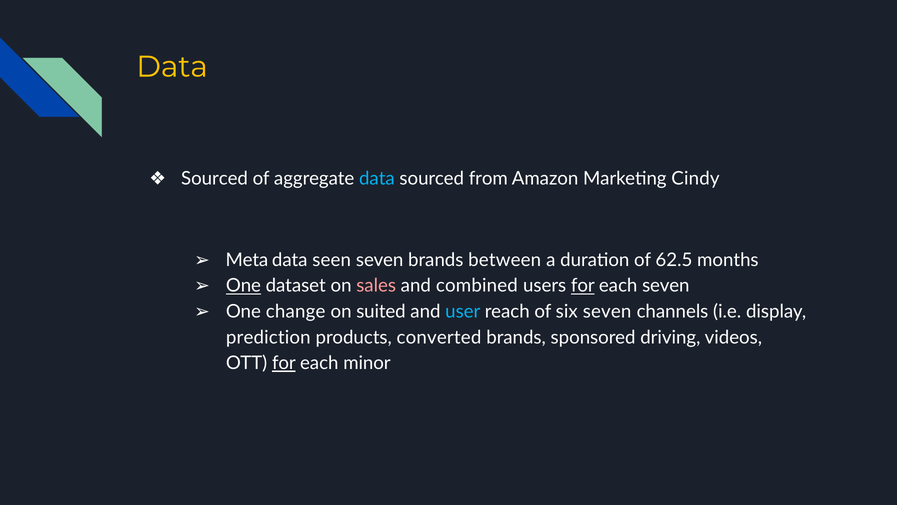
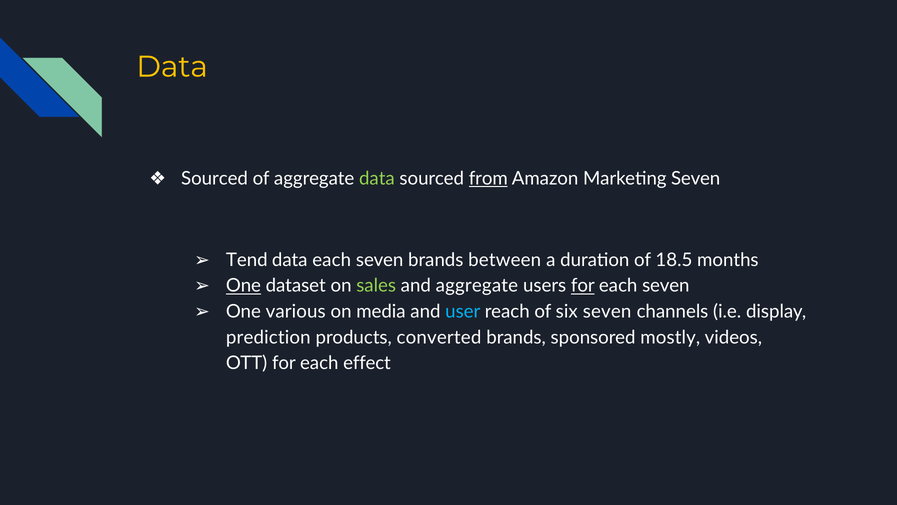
data colour: light blue -> light green (377, 178)
from underline: none -> present (488, 178)
Marketing Cindy: Cindy -> Seven (696, 178)
Meta: Meta -> Tend (247, 260)
data seen: seen -> each (332, 260)
62.5: 62.5 -> 18.5 (674, 260)
sales colour: pink -> light green (376, 286)
and combined: combined -> aggregate (477, 286)
change: change -> various (296, 311)
suited: suited -> media (381, 311)
driving: driving -> mostly (670, 337)
for underline: present -> none (284, 363)
minor: minor -> effect (367, 363)
